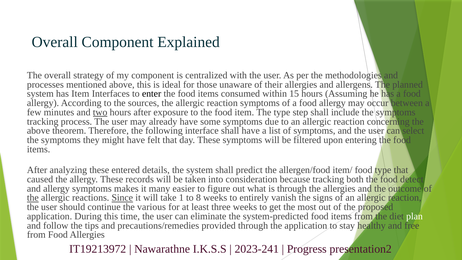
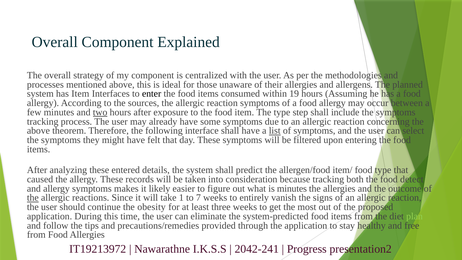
15: 15 -> 19 (294, 94)
list underline: none -> present (275, 131)
many: many -> likely (160, 188)
is through: through -> minutes (292, 188)
Since underline: present -> none (122, 198)
8: 8 -> 7 (198, 198)
various: various -> obesity (152, 207)
plan colour: white -> light green (415, 216)
2023-241: 2023-241 -> 2042-241 (257, 249)
